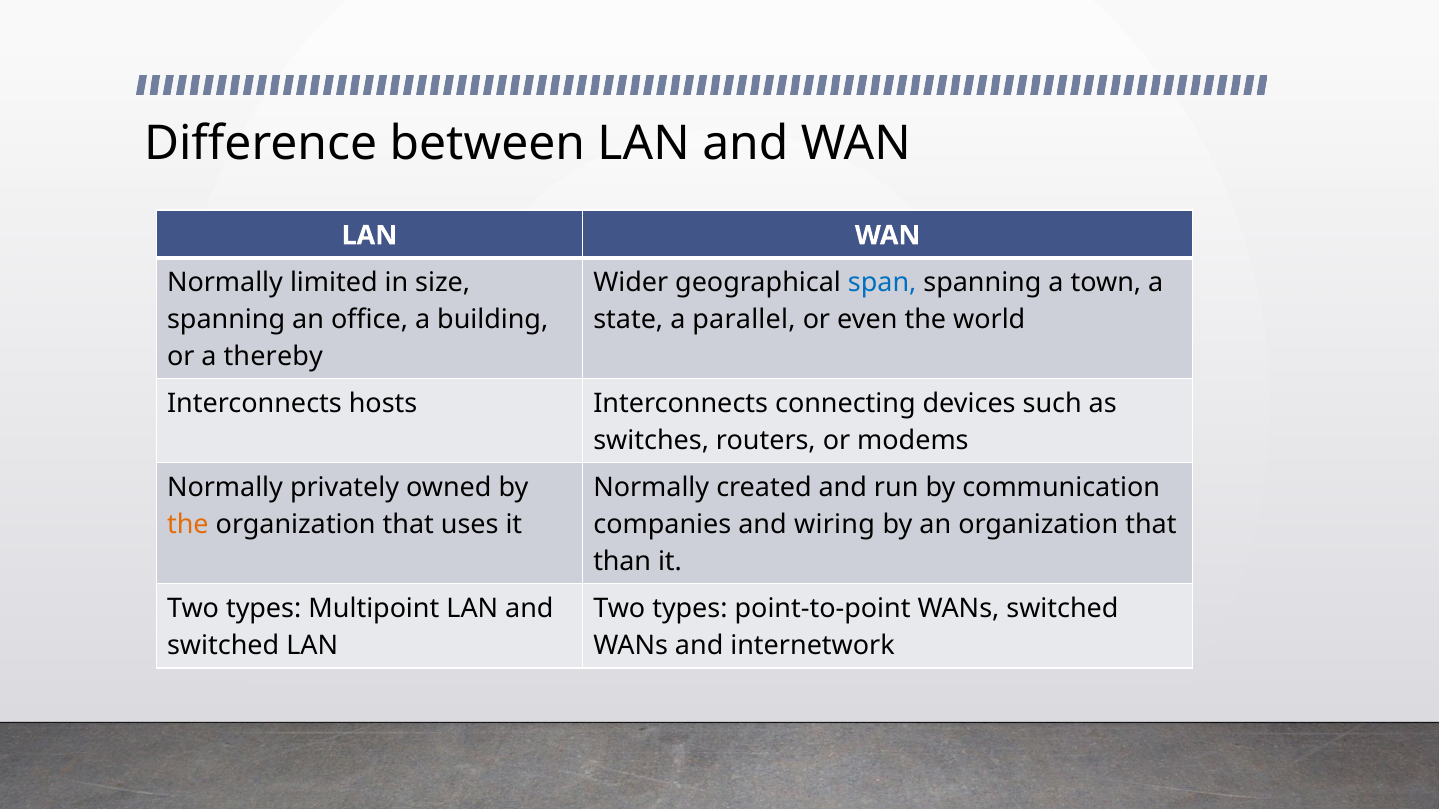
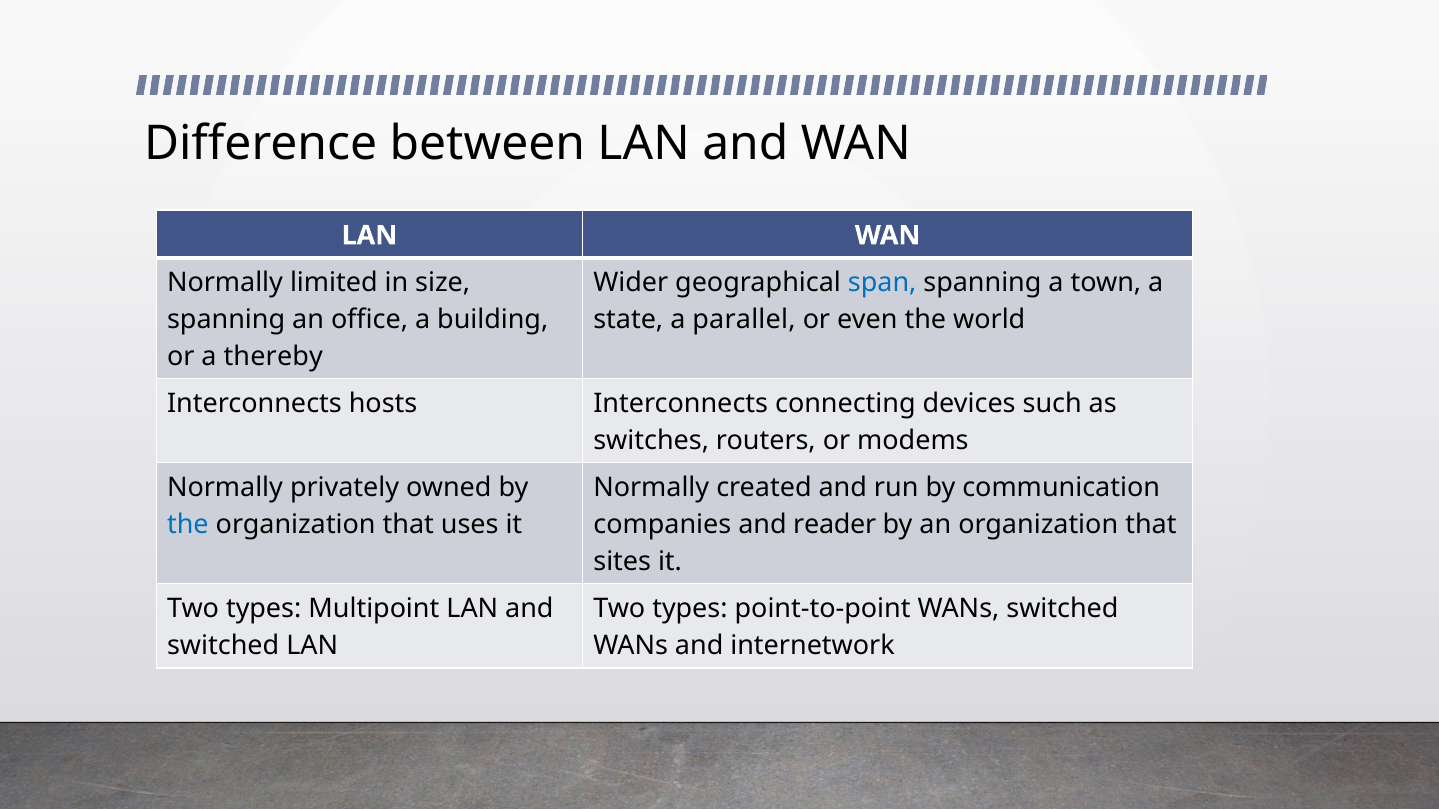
the colour: orange -> blue (188, 525)
wiring: wiring -> reader (835, 525)
than: than -> sites (622, 562)
